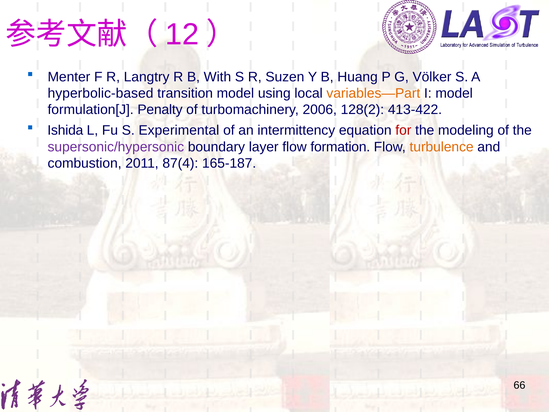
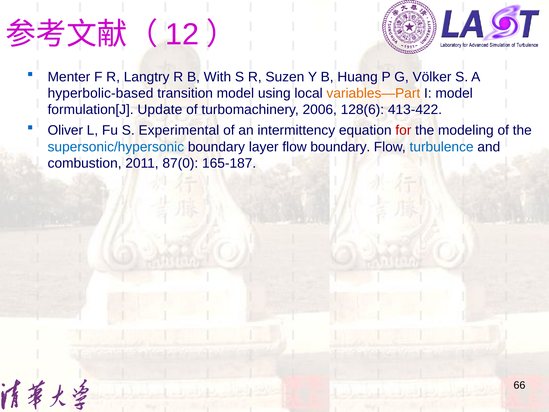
Penalty: Penalty -> Update (160, 110)
128(2: 128(2 -> 128(6 (362, 110)
Ishida: Ishida -> Oliver (65, 130)
supersonic/hypersonic colour: purple -> blue (116, 147)
flow formation: formation -> boundary (340, 147)
turbulence colour: orange -> blue (442, 147)
87(4: 87(4 -> 87(0 (180, 163)
